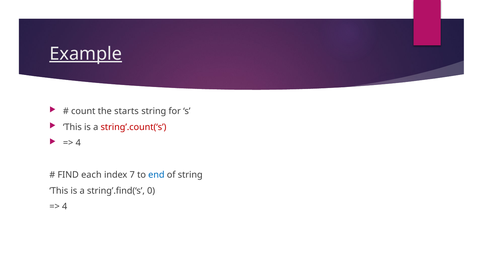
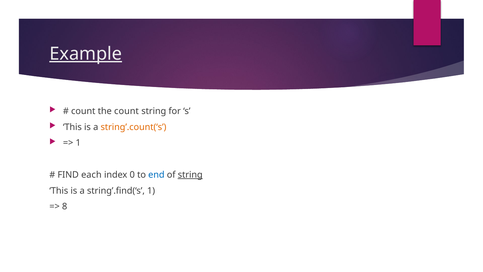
the starts: starts -> count (126, 111)
string’.count(‘s colour: red -> orange (133, 127)
4: 4 -> 1 (78, 143)
7: 7 -> 0 (132, 175)
string underline: none -> present (190, 175)
string’.find(‘s 0: 0 -> 1 (151, 191)
4: 4 -> 8 (65, 206)
